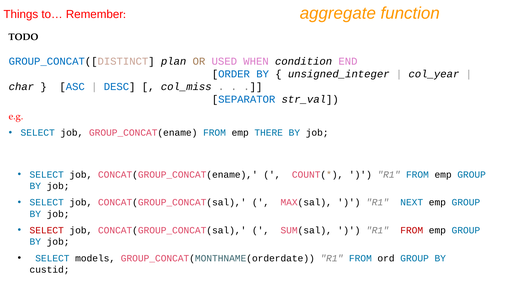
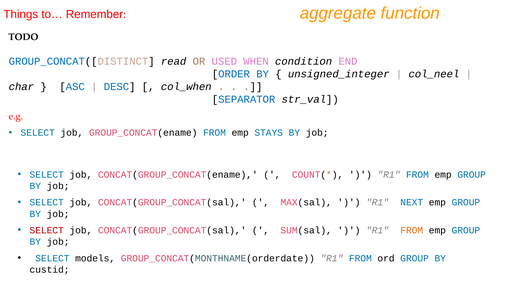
plan: plan -> read (174, 61)
col_year: col_year -> col_neel (434, 74)
col_miss: col_miss -> col_when (186, 87)
THERE: THERE -> STAYS (269, 133)
FROM colour: red -> orange (412, 231)
